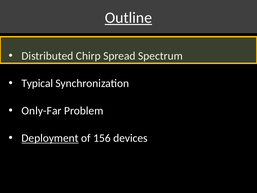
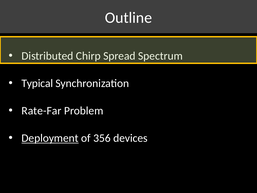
Outline underline: present -> none (128, 18)
Only-Far: Only-Far -> Rate-Far (42, 111)
156: 156 -> 356 (102, 138)
